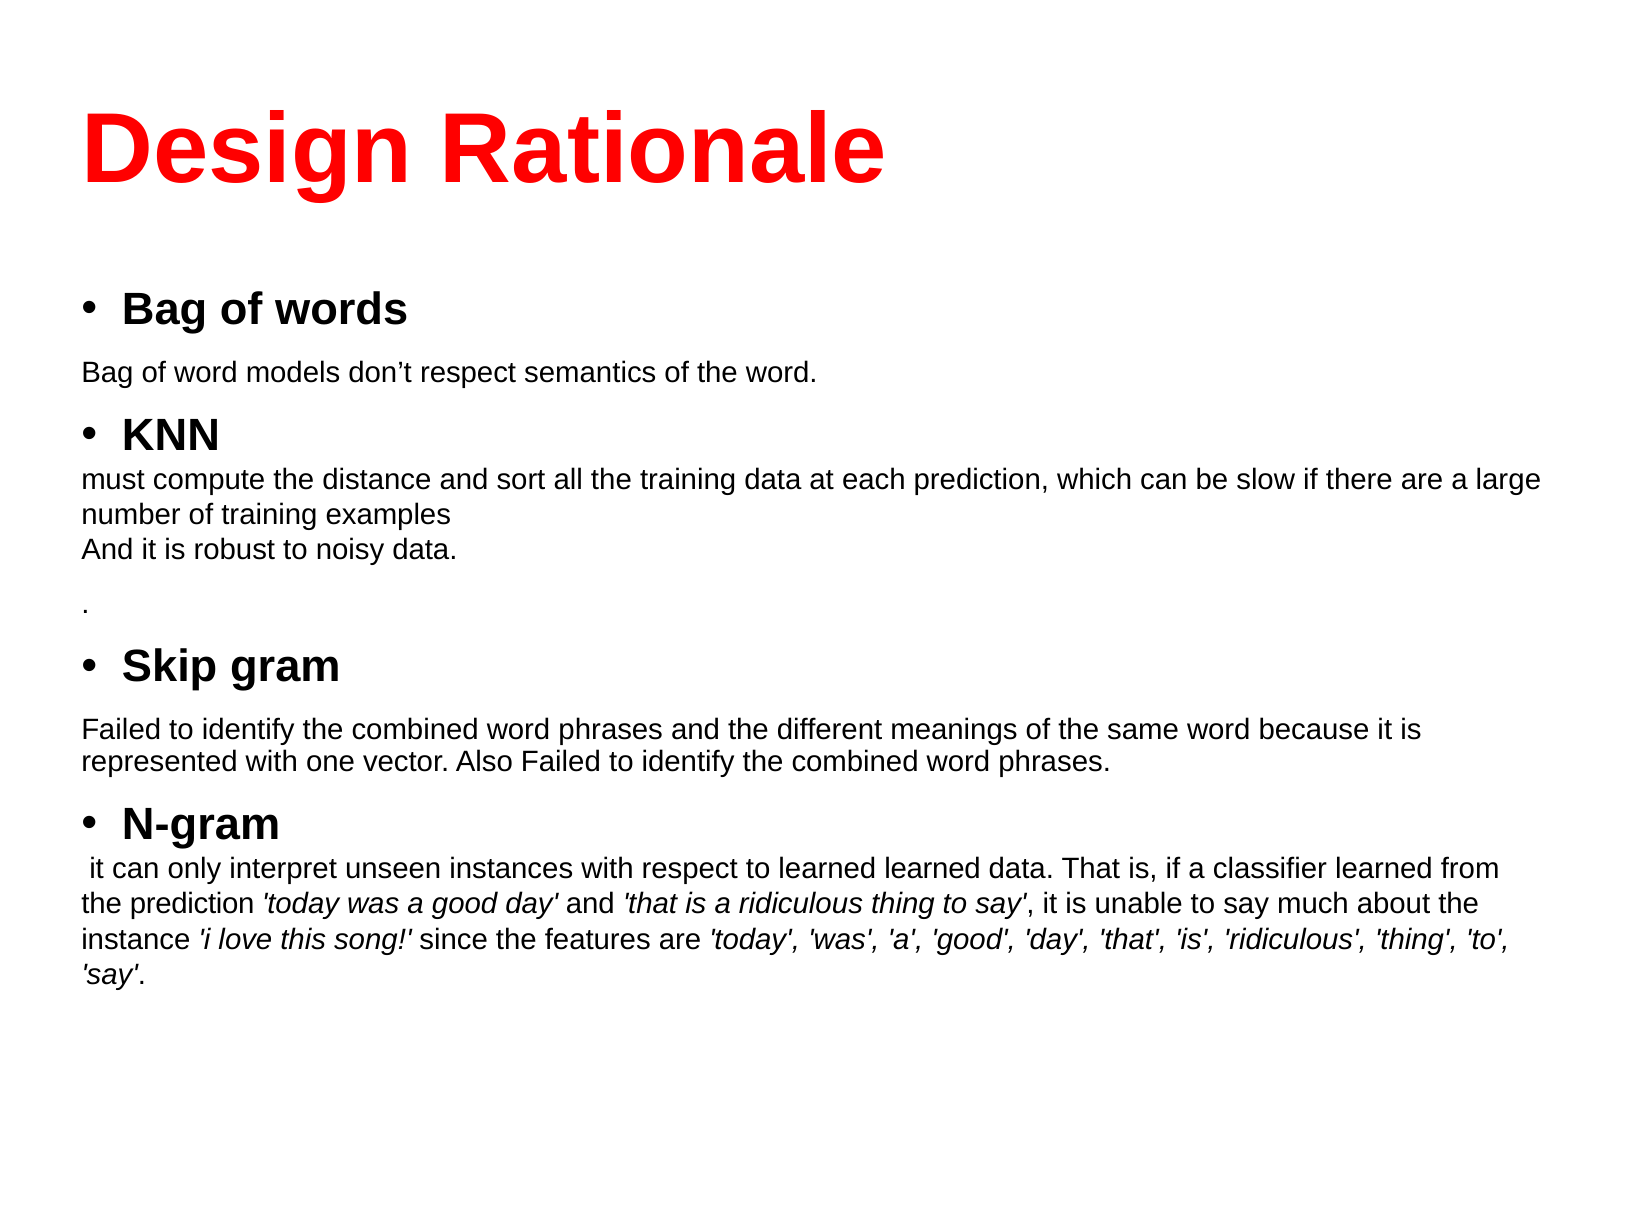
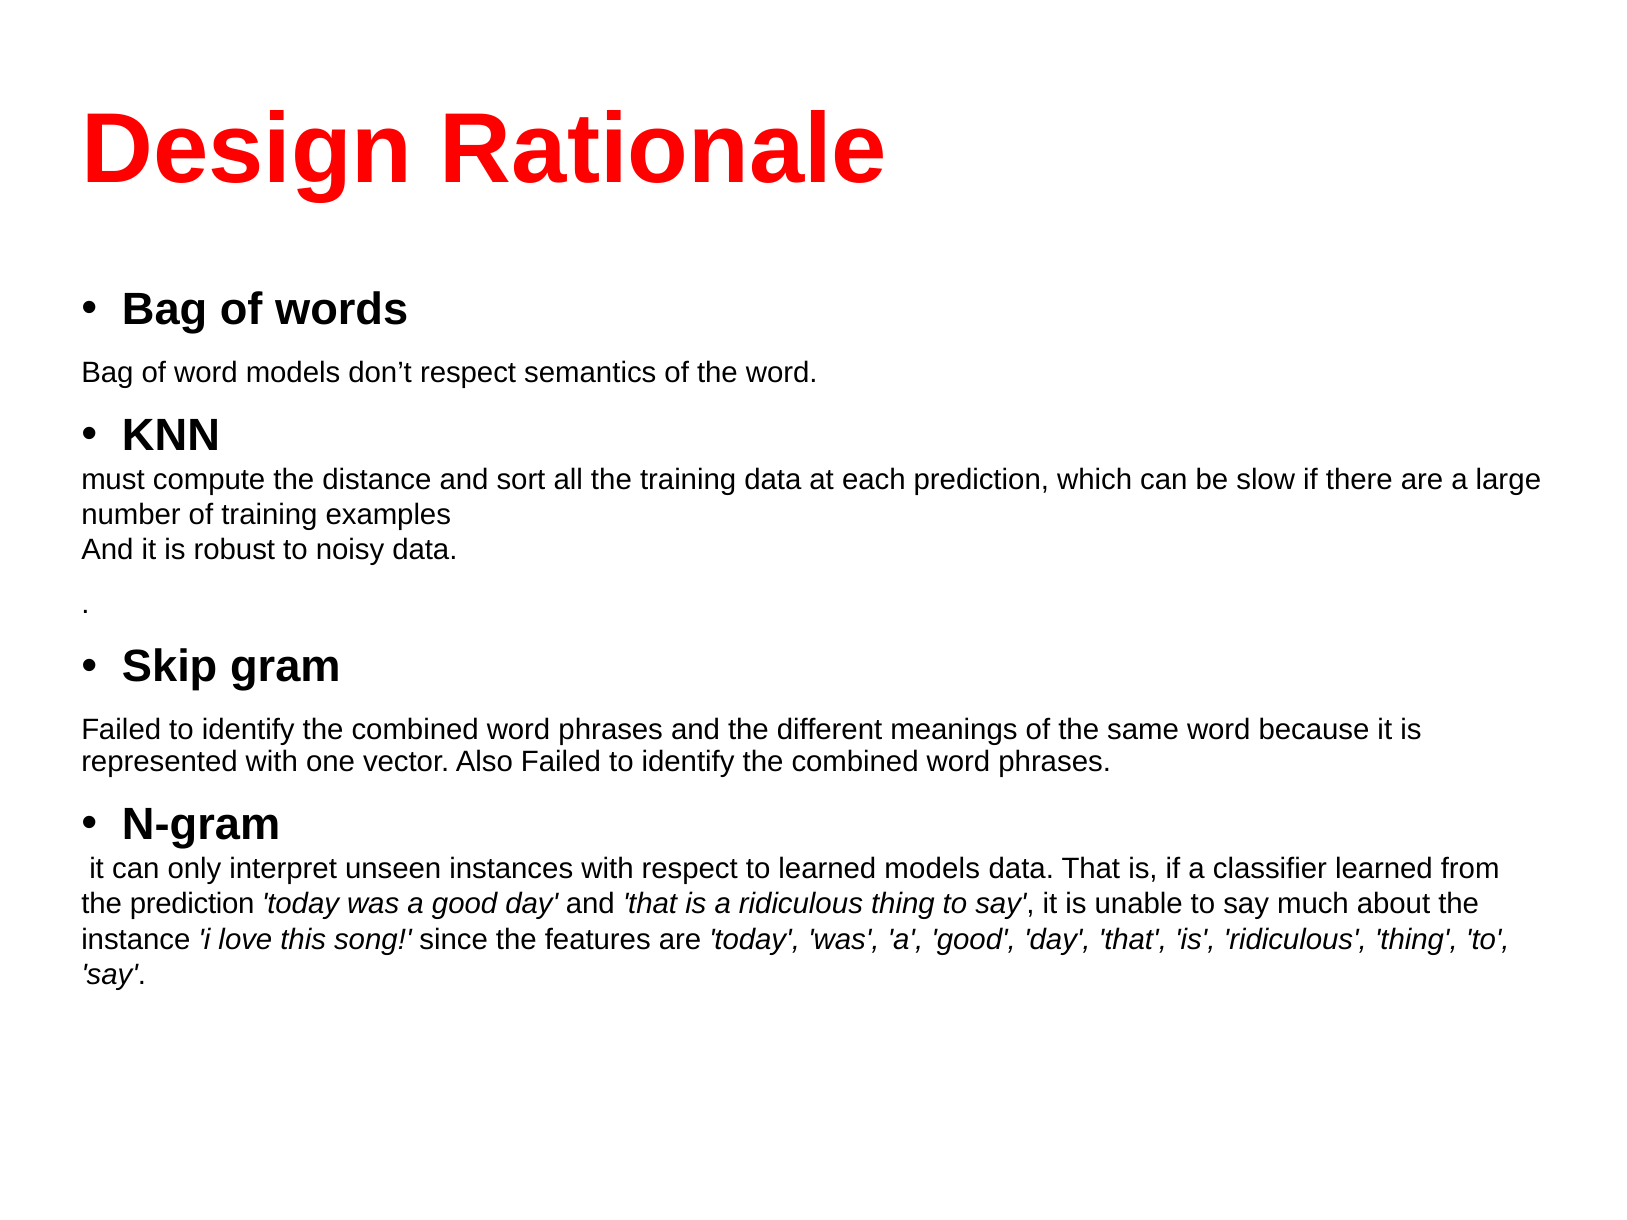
learned learned: learned -> models (932, 869)
